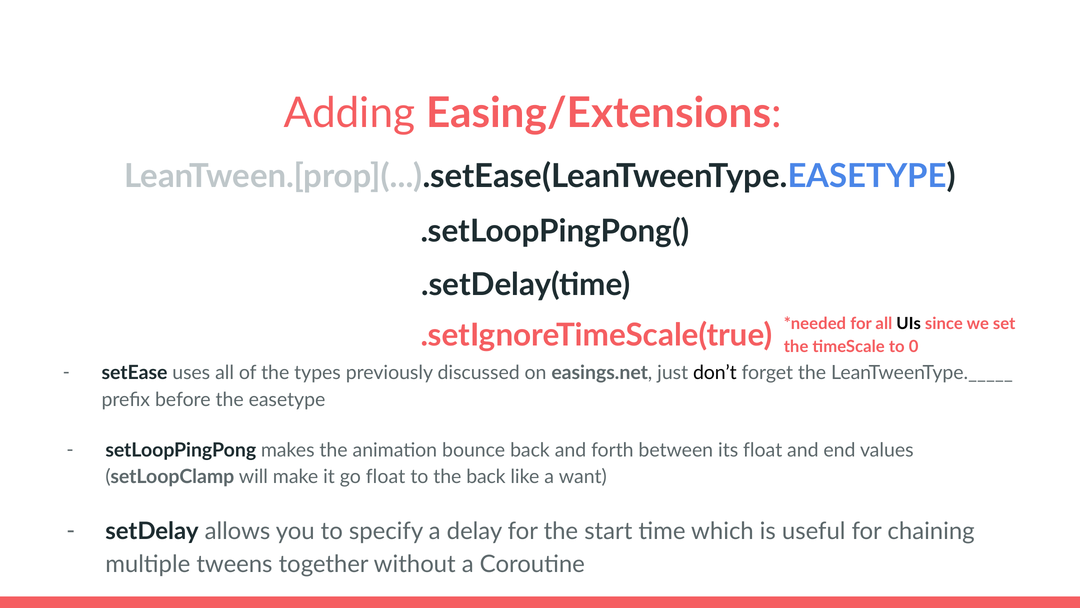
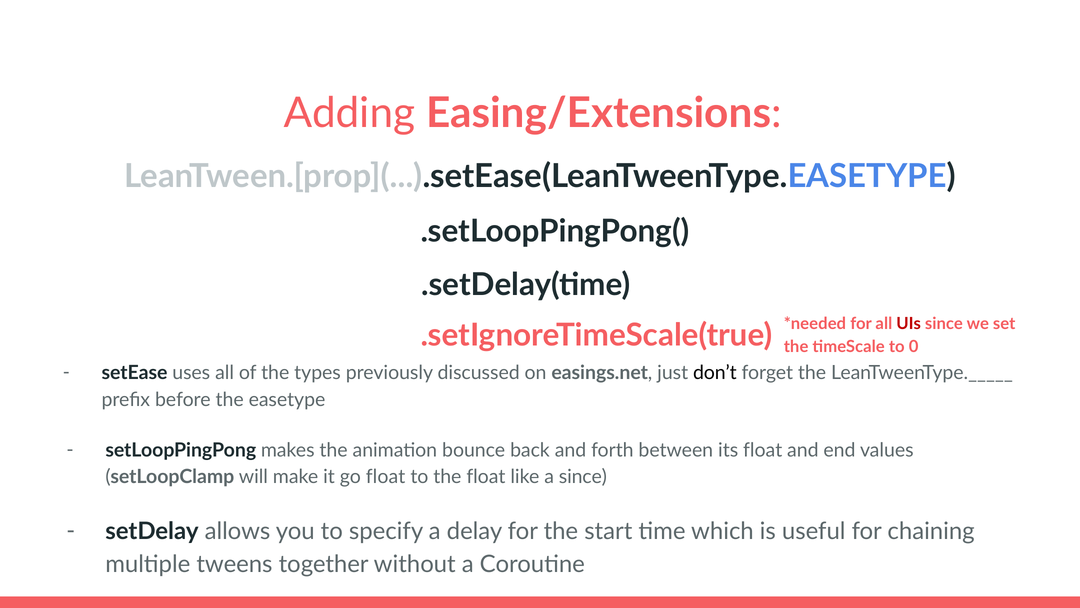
UIs colour: black -> red (909, 323)
the back: back -> float (486, 477)
a want: want -> since (583, 477)
